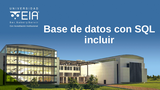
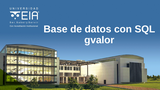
incluir: incluir -> gvalor (99, 40)
